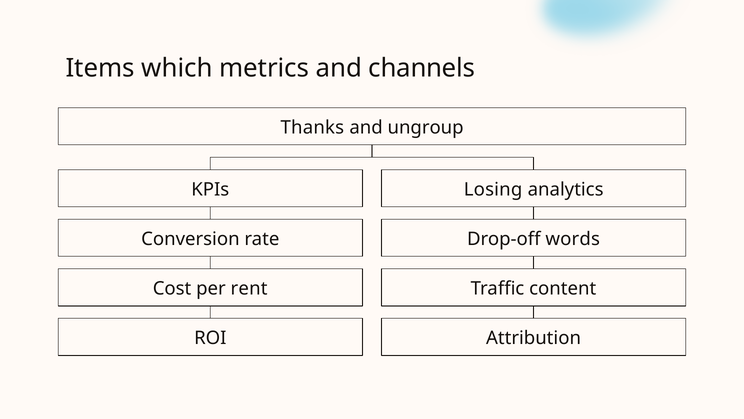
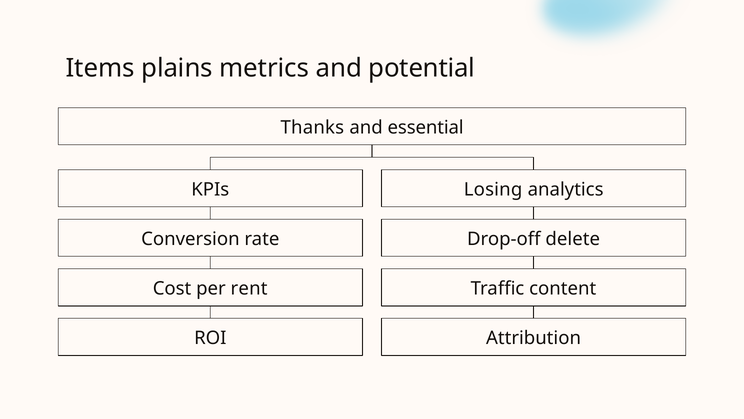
which: which -> plains (177, 68)
channels: channels -> potential (422, 68)
ungroup: ungroup -> essential (426, 127)
words: words -> delete (573, 239)
